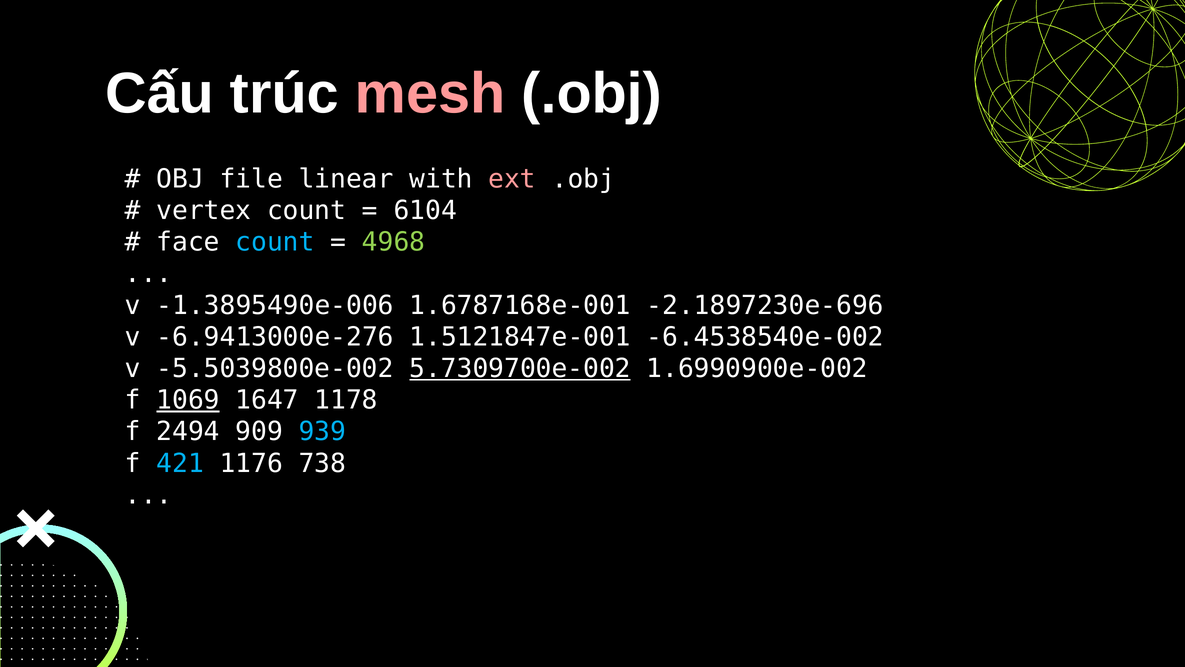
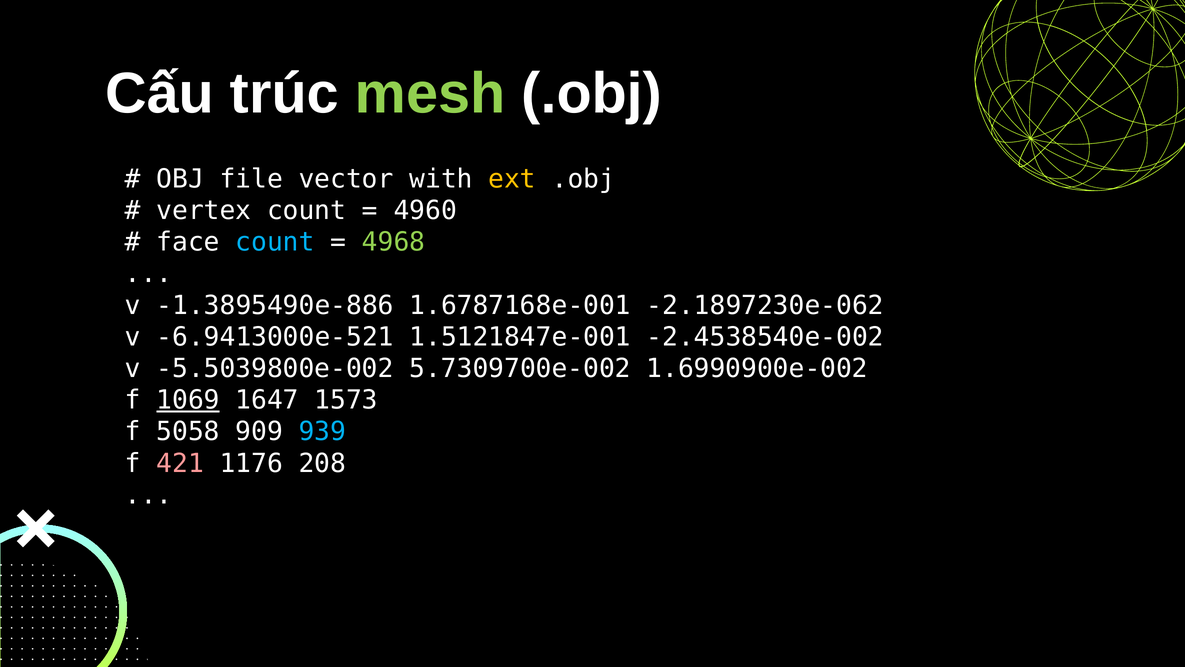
mesh colour: pink -> light green (430, 93)
linear: linear -> vector (346, 179)
ext colour: pink -> yellow (512, 179)
6104: 6104 -> 4960 (425, 210)
-1.3895490e-006: -1.3895490e-006 -> -1.3895490e-886 (275, 305)
-2.1897230e-696: -2.1897230e-696 -> -2.1897230e-062 (765, 305)
-6.9413000e-276: -6.9413000e-276 -> -6.9413000e-521 (275, 337)
-6.4538540e-002: -6.4538540e-002 -> -2.4538540e-002 (765, 337)
5.7309700e-002 underline: present -> none (520, 368)
1178: 1178 -> 1573 (346, 400)
2494: 2494 -> 5058 (188, 431)
421 colour: light blue -> pink (180, 463)
738: 738 -> 208 (322, 463)
